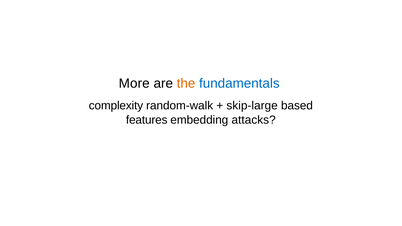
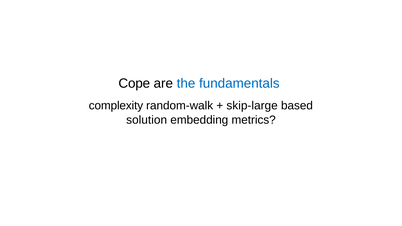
More: More -> Cope (134, 83)
the colour: orange -> blue (186, 83)
features: features -> solution (147, 120)
attacks: attacks -> metrics (254, 120)
